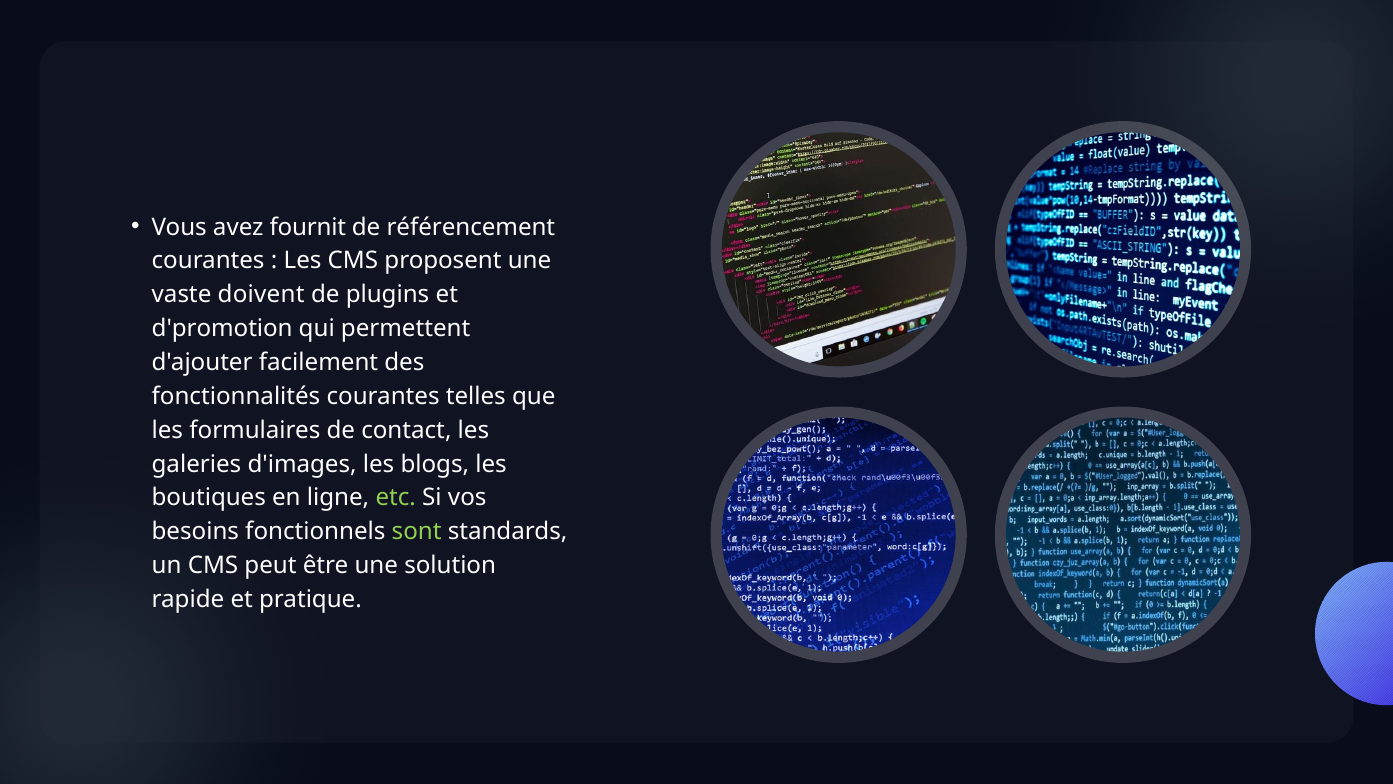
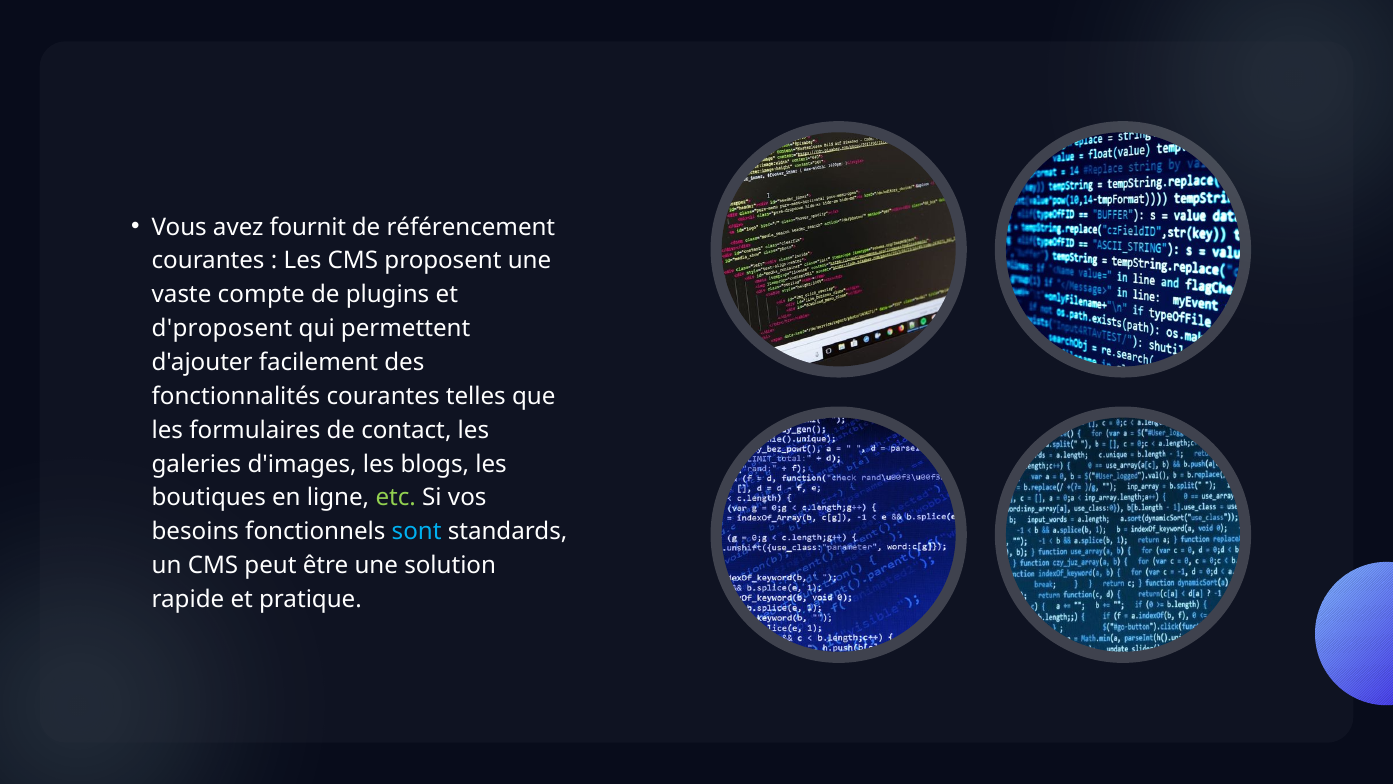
doivent: doivent -> compte (261, 295)
d'promotion: d'promotion -> d'proposent (222, 329)
sont colour: light green -> light blue (417, 532)
